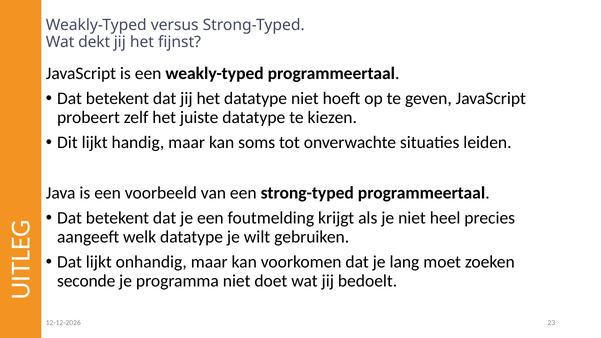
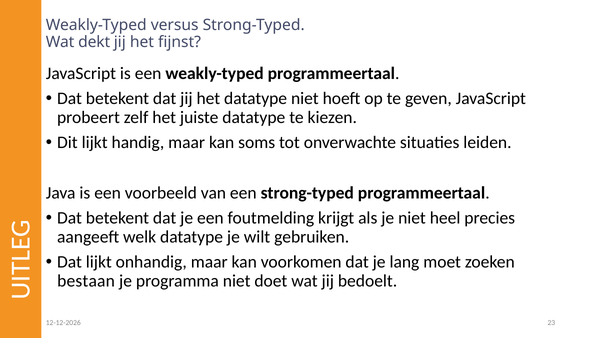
seconde: seconde -> bestaan (86, 281)
